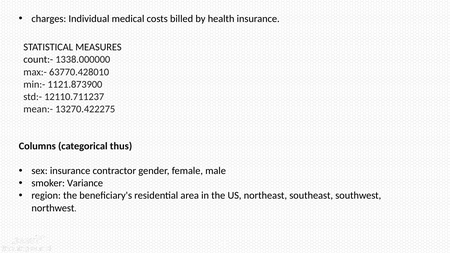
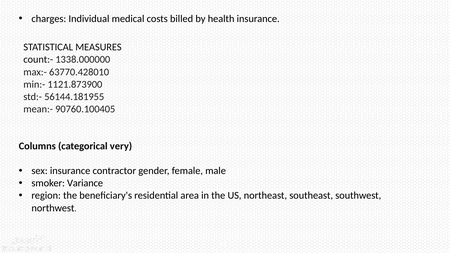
12110.711237: 12110.711237 -> 56144.181955 (74, 97)
13270.422275: 13270.422275 -> 90760.100405 (85, 109)
thus: thus -> very (121, 146)
